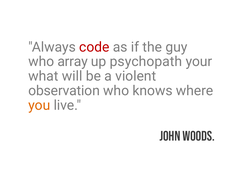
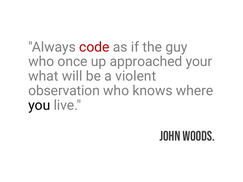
array: array -> once (73, 62)
psychopath: psychopath -> approached (146, 62)
you colour: orange -> black (39, 105)
